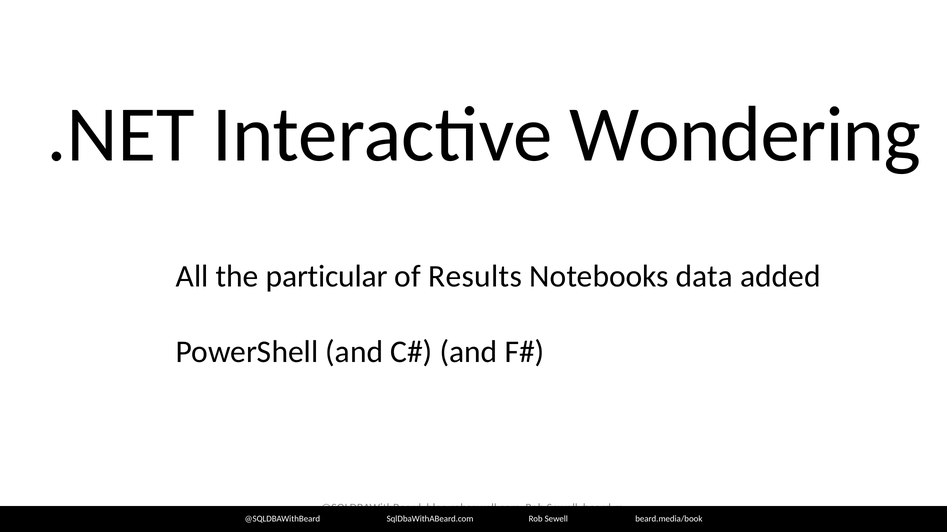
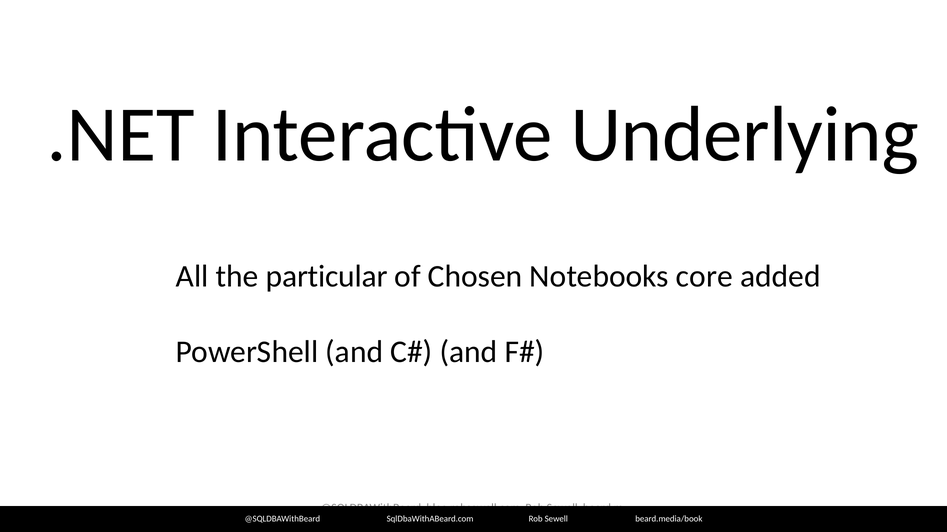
Wondering: Wondering -> Underlying (745, 135)
Results: Results -> Chosen (475, 277)
data: data -> core (704, 277)
